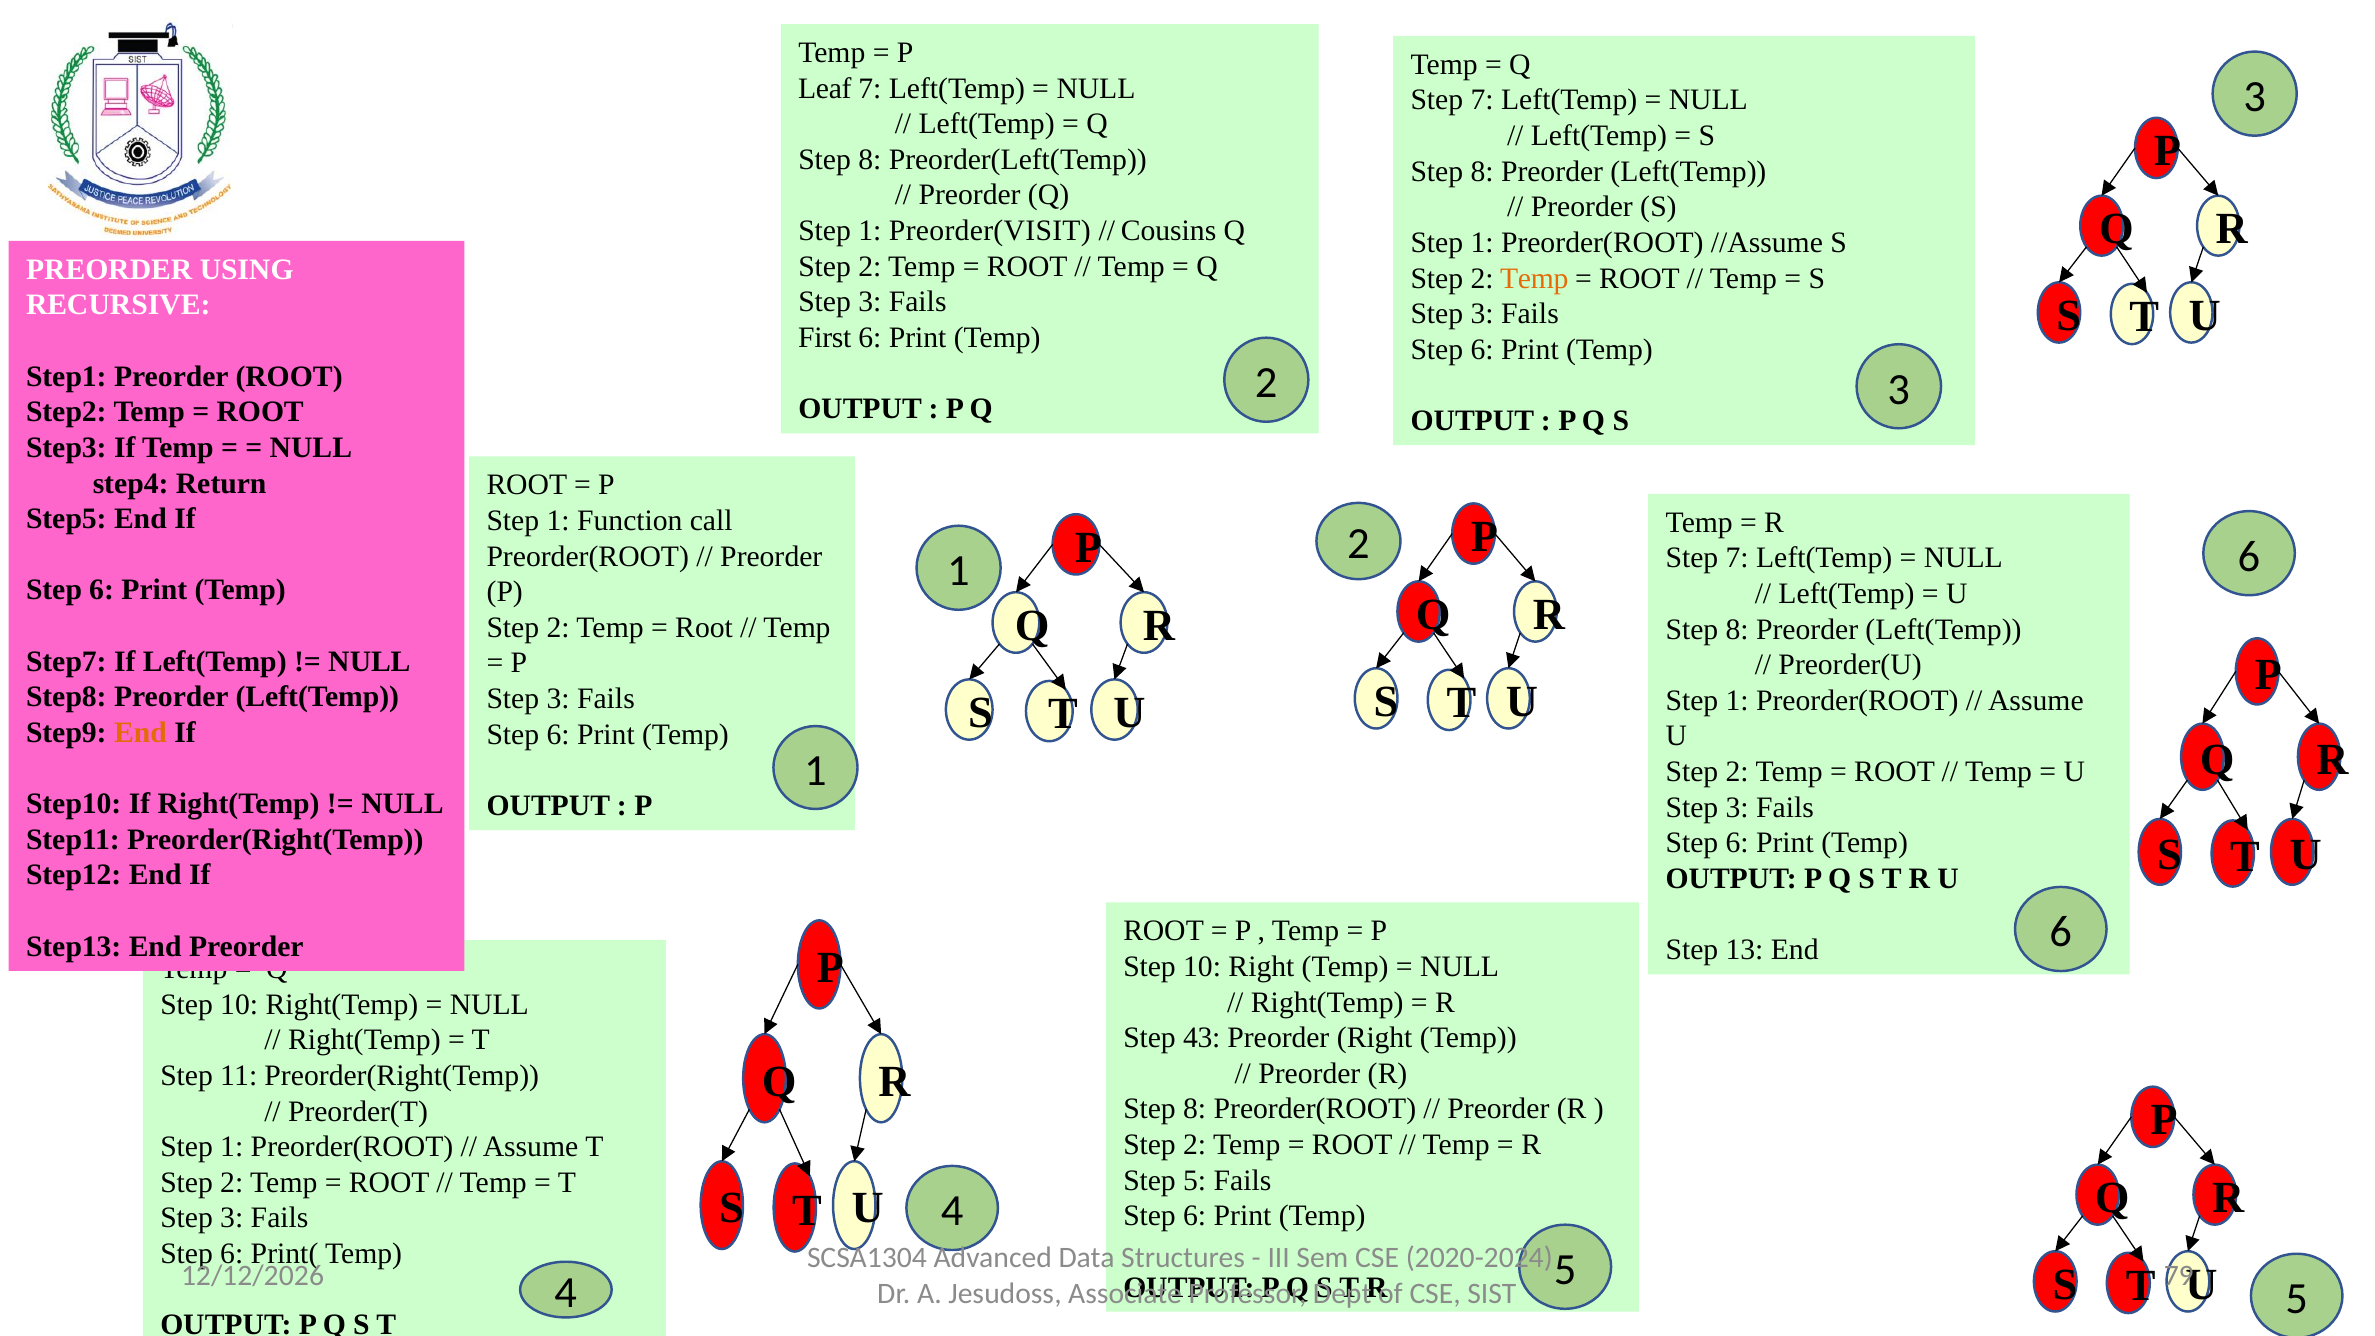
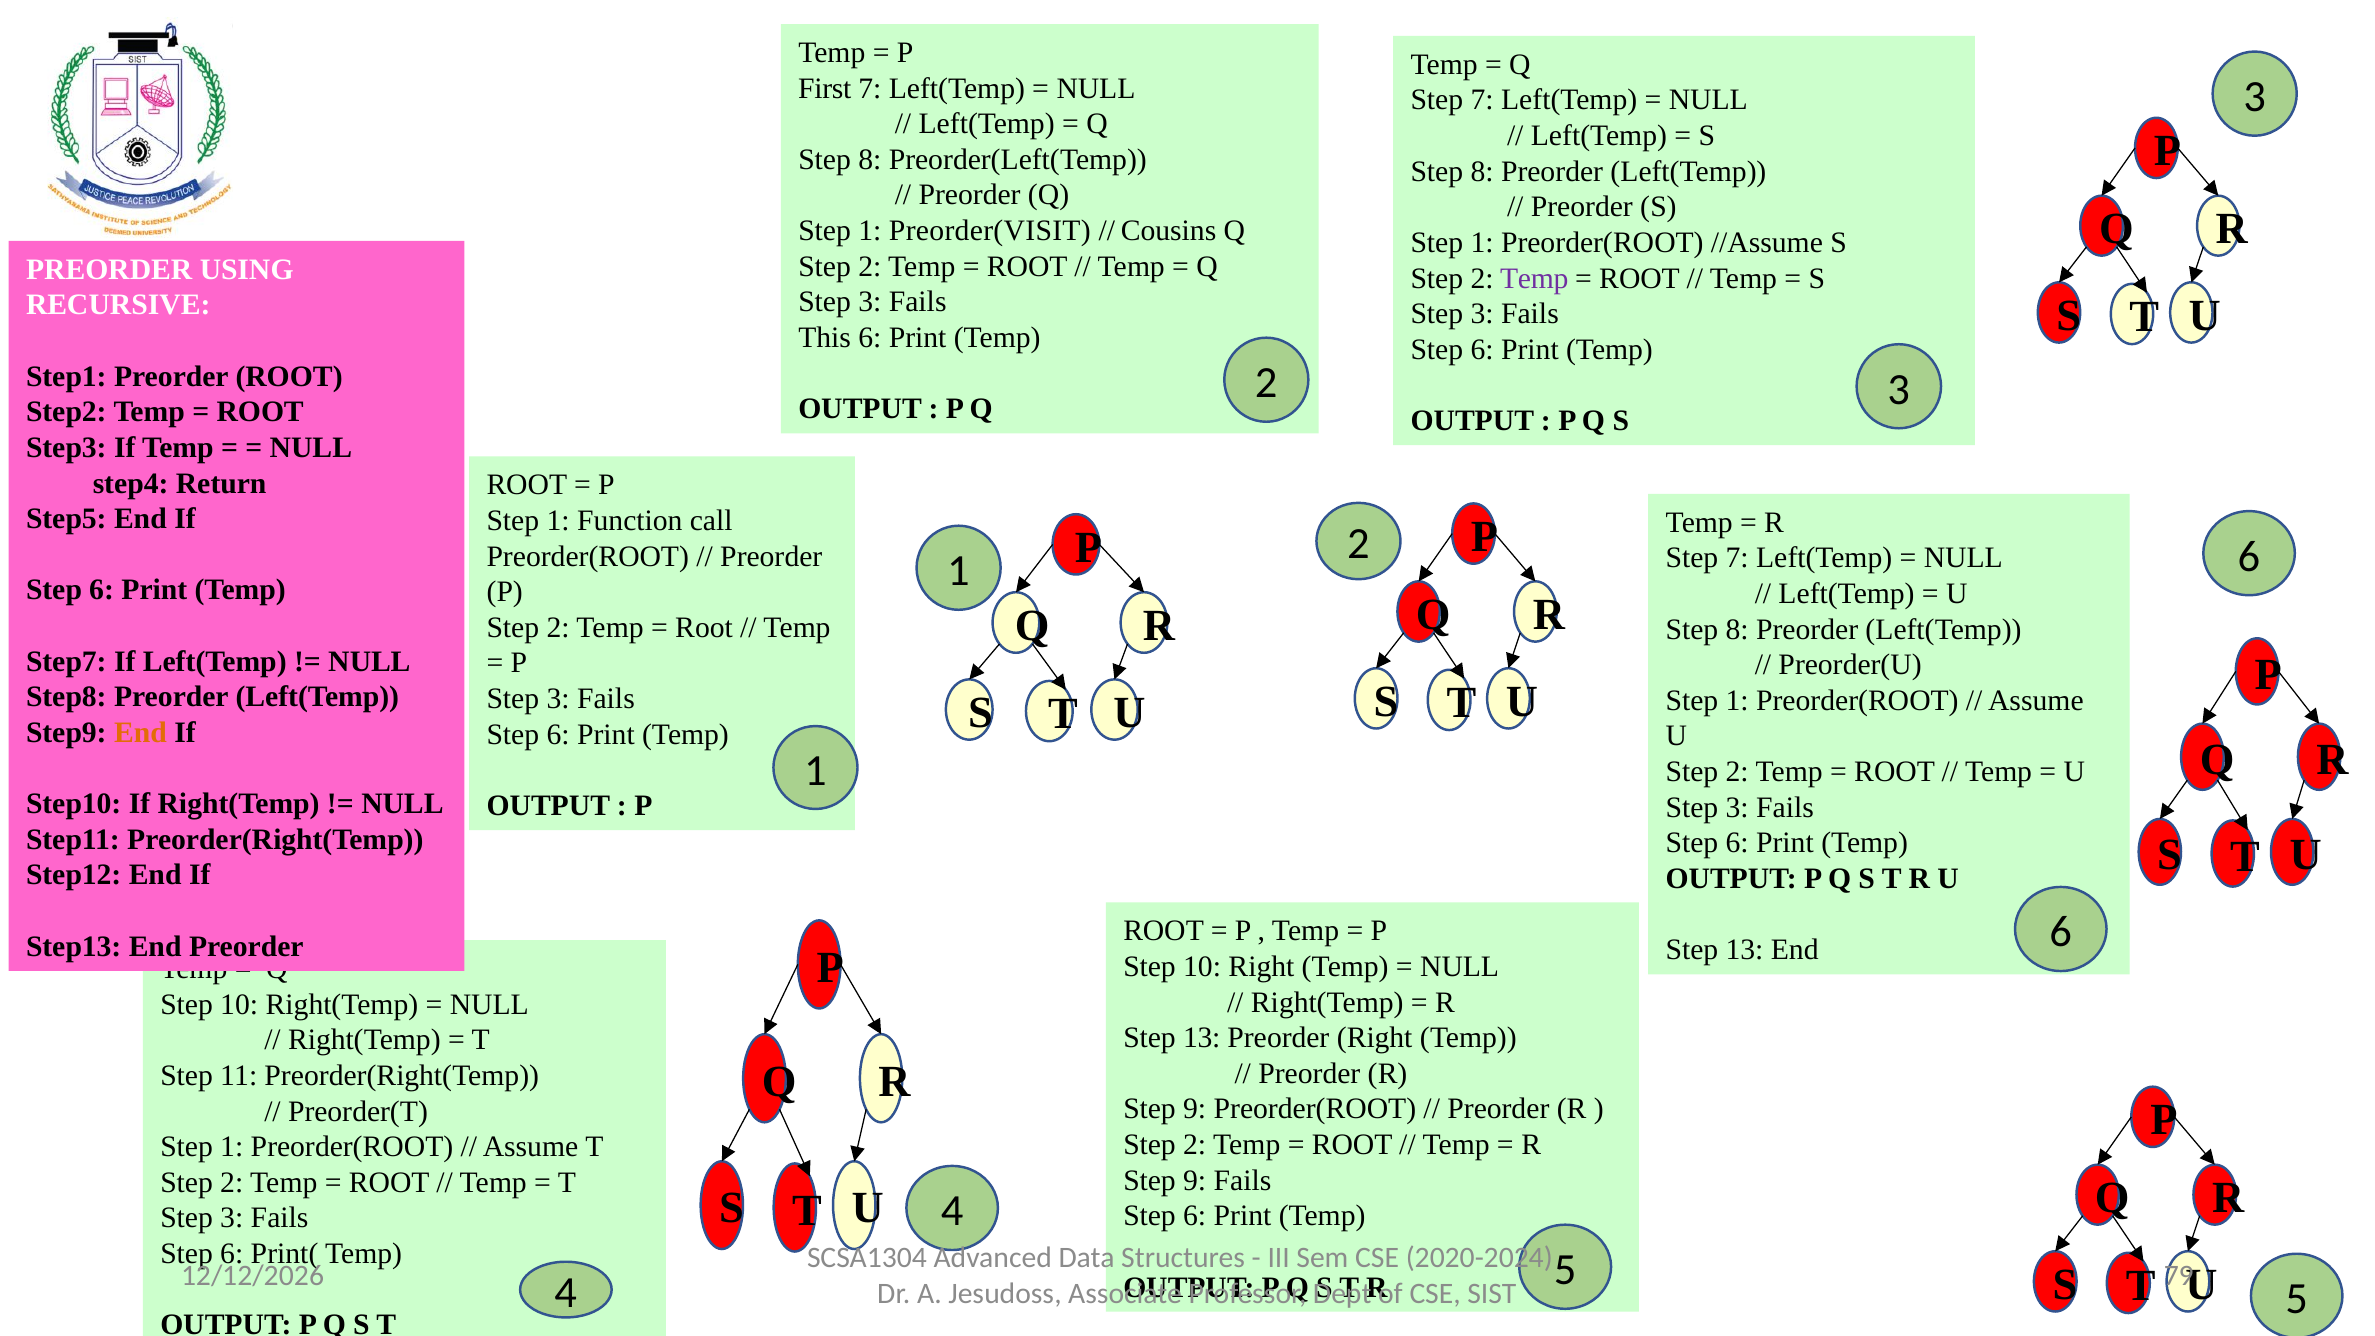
Leaf: Leaf -> First (825, 88)
Temp colour: orange -> purple (1534, 278)
First: First -> This (825, 338)
43: 43 -> 13 (1202, 1038)
8: 8 -> 9 (1195, 1109)
5: 5 -> 9 (1195, 1180)
